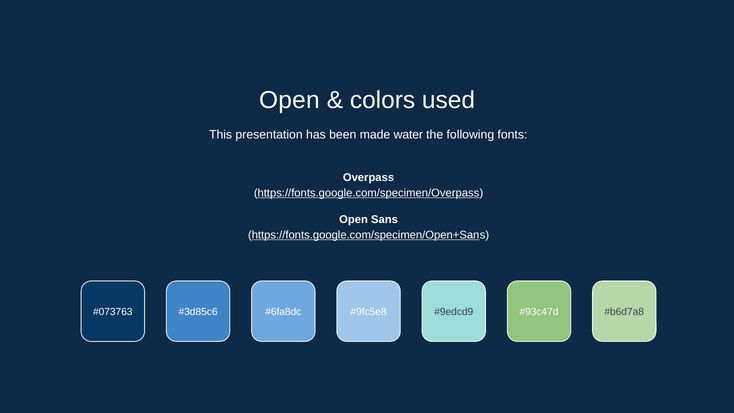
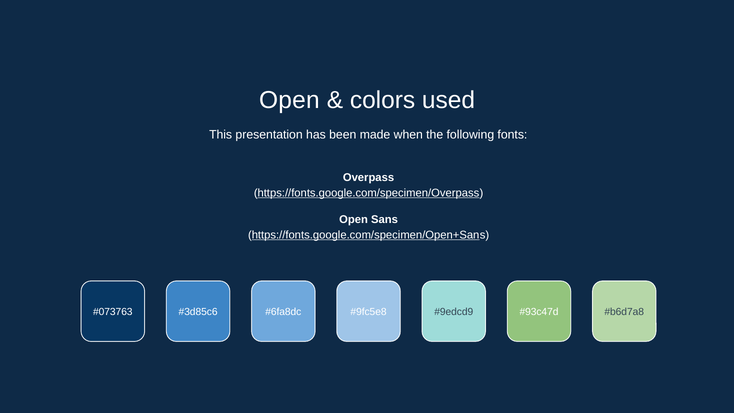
water: water -> when (408, 135)
